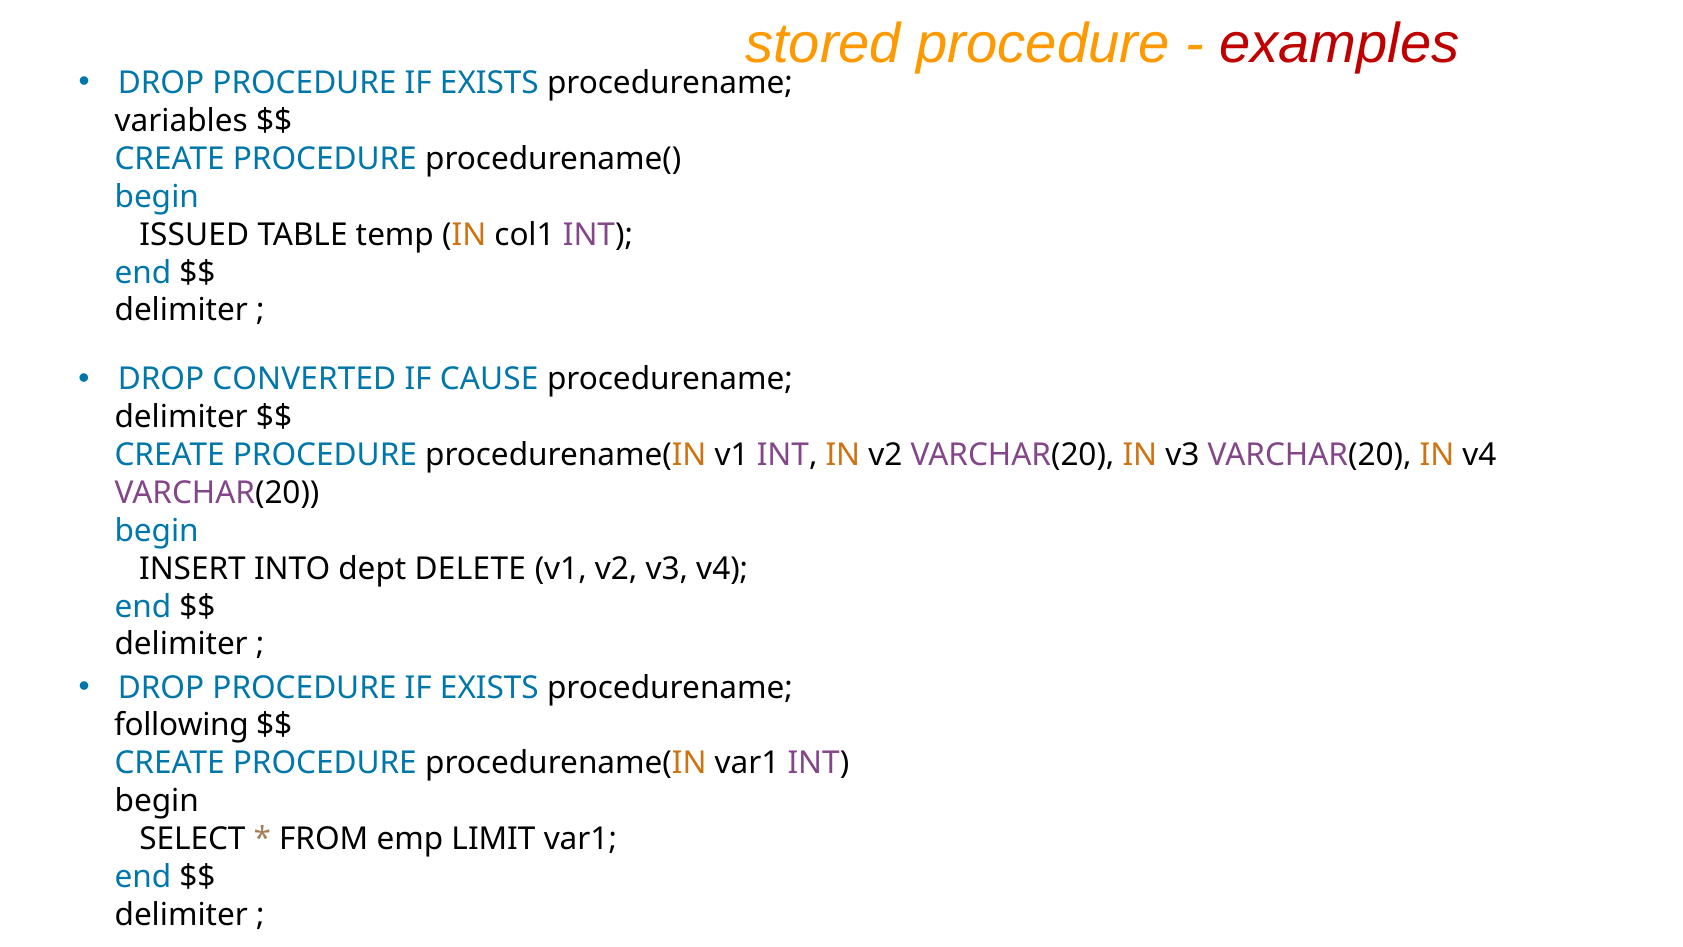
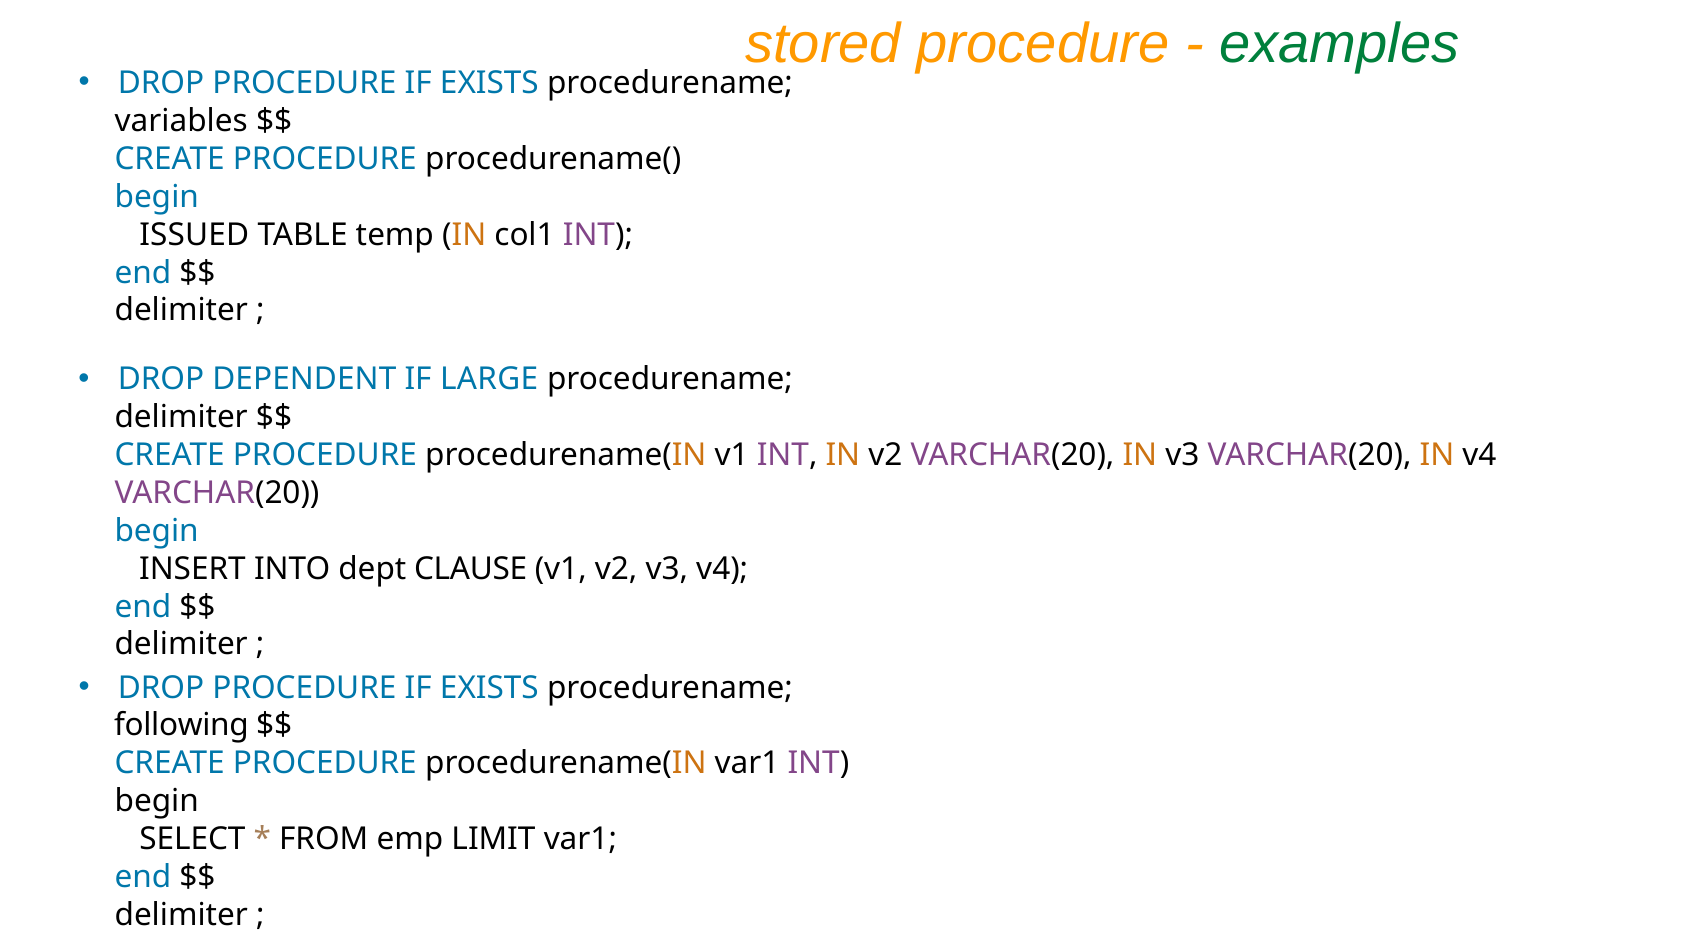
examples colour: red -> green (1339, 44)
CONVERTED: CONVERTED -> DEPENDENT (304, 379)
CAUSE: CAUSE -> LARGE (489, 379)
DELETE: DELETE -> CLAUSE (471, 569)
